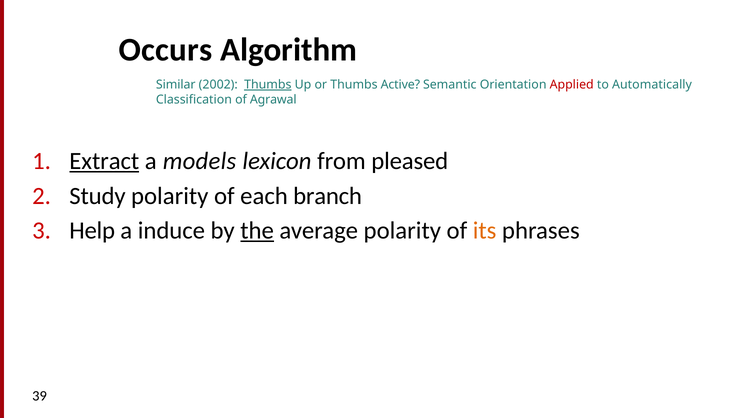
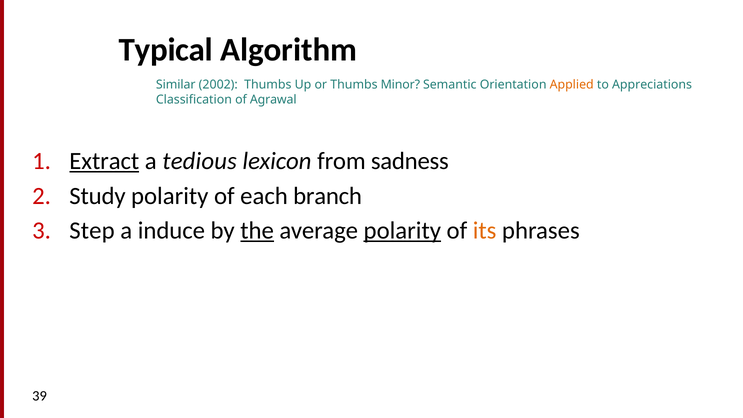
Occurs: Occurs -> Typical (166, 50)
Thumbs underline: present -> none (268, 85)
Active: Active -> Minor (400, 85)
Applied colour: red -> orange (572, 85)
Automatically: Automatically -> Appreciations (652, 85)
models: models -> tedious (200, 161)
pleased: pleased -> sadness (410, 161)
Help: Help -> Step (92, 230)
polarity underline: none -> present (402, 230)
